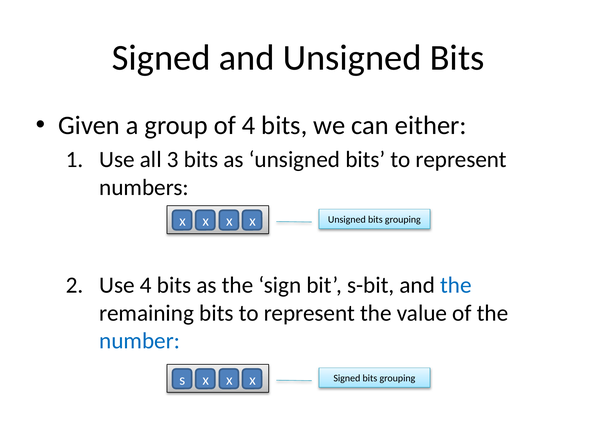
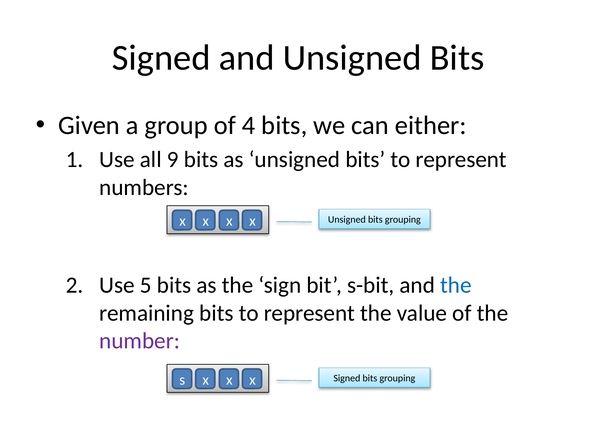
3: 3 -> 9 (173, 160)
Use 4: 4 -> 5 (146, 285)
number colour: blue -> purple (140, 341)
